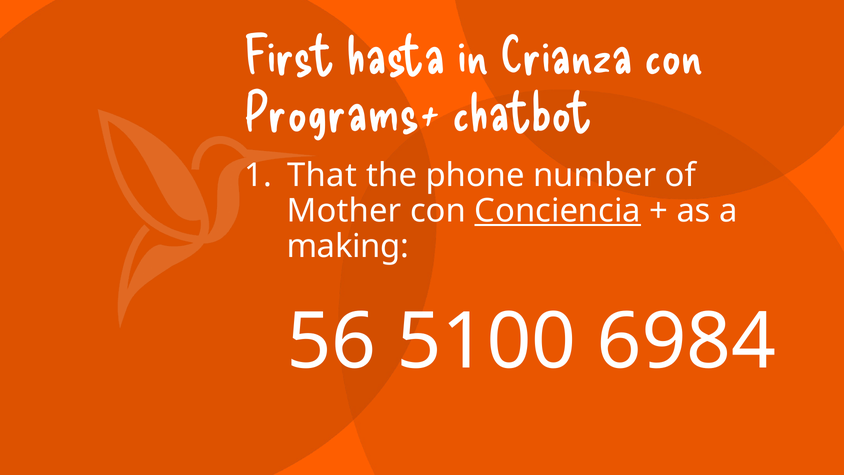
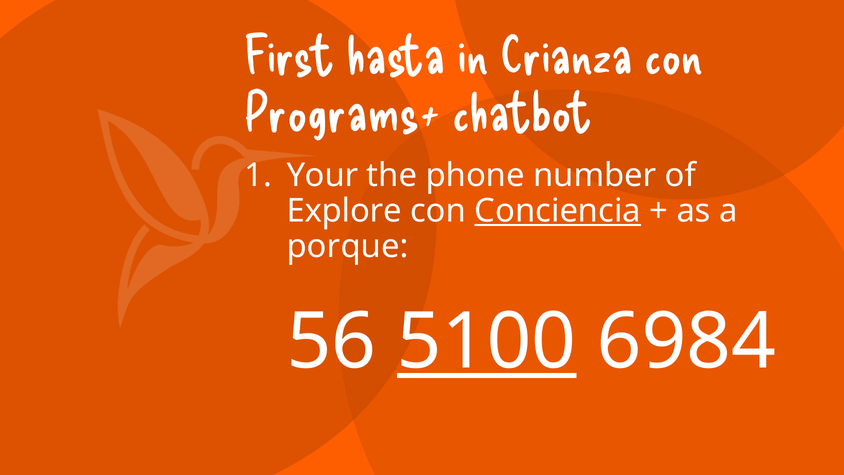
That: That -> Your (322, 175)
Mother: Mother -> Explore (344, 211)
making: making -> porque (348, 246)
5100 underline: none -> present (487, 342)
